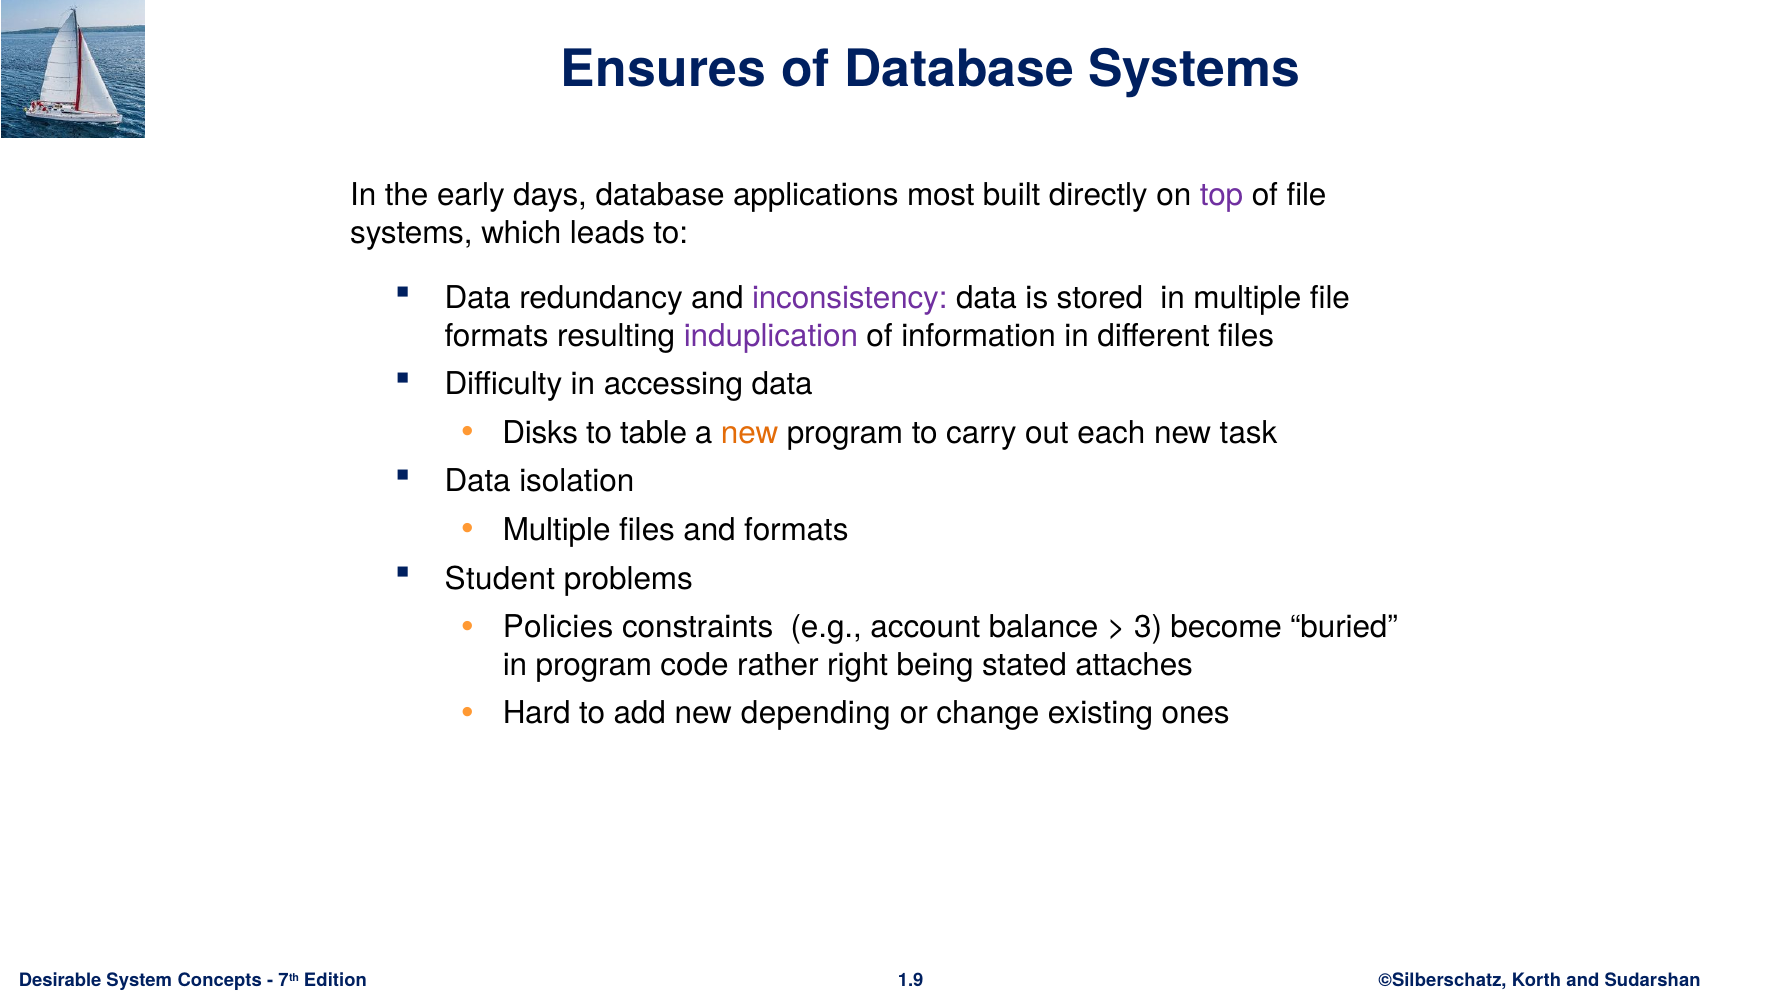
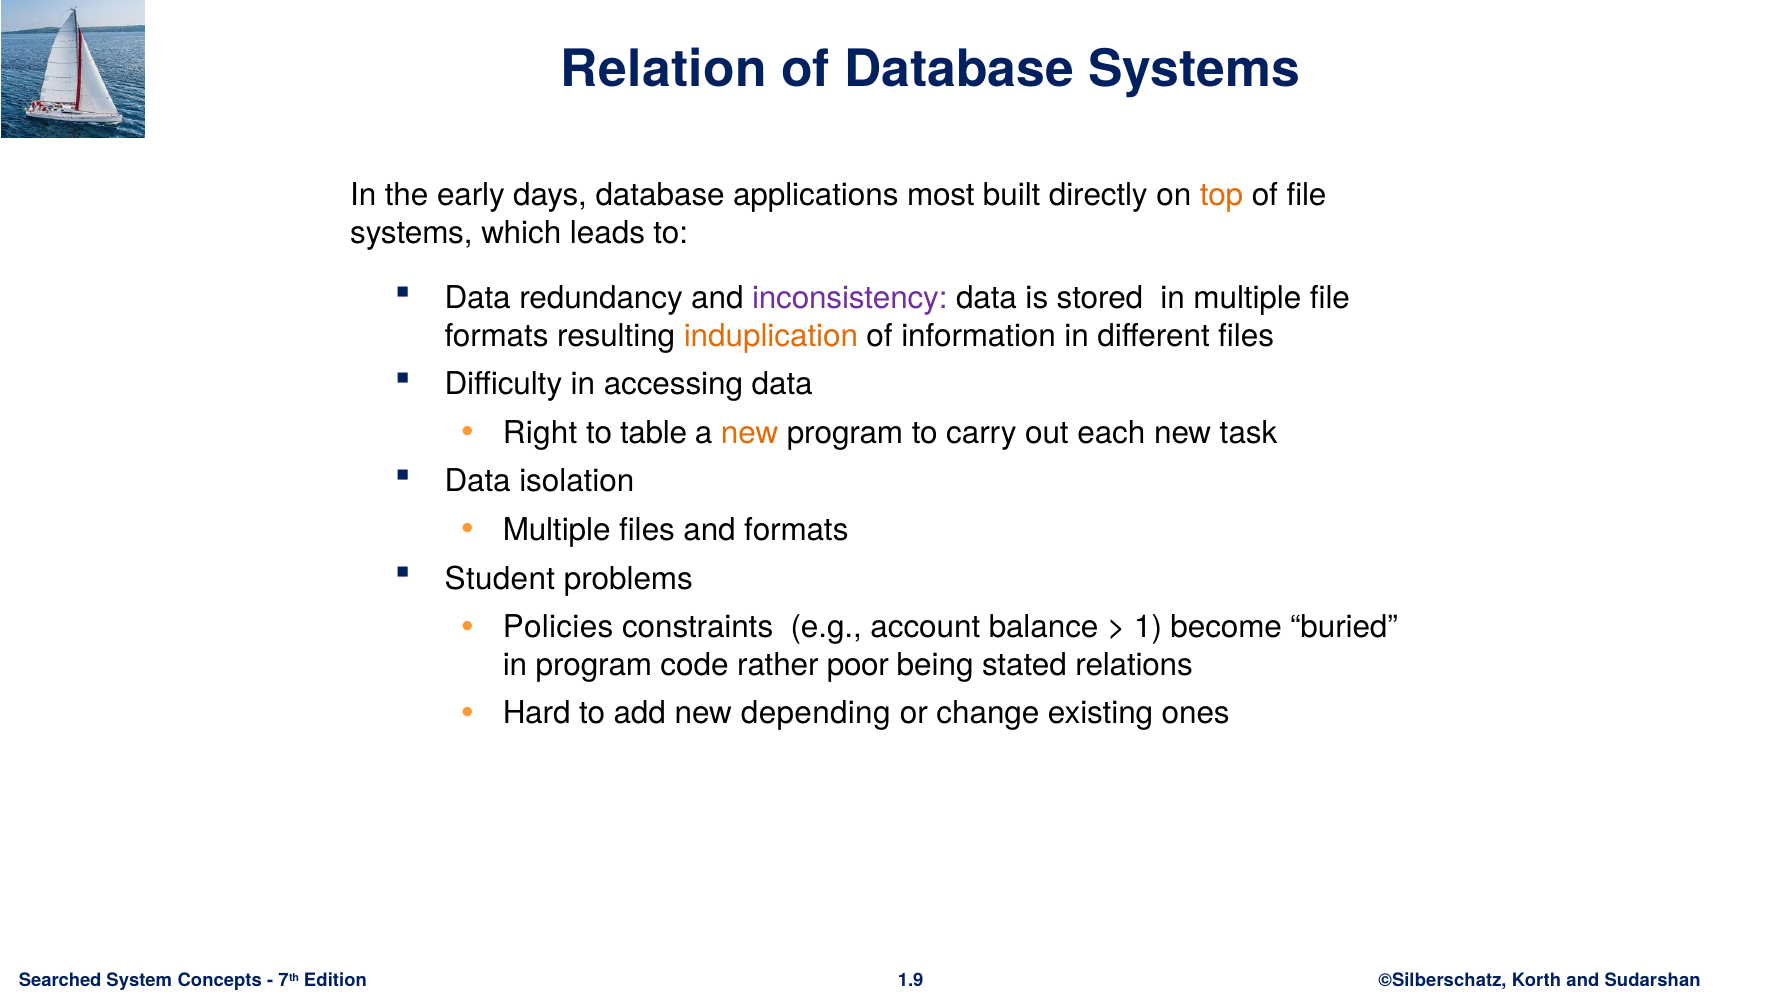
Ensures: Ensures -> Relation (664, 69)
top colour: purple -> orange (1222, 195)
induplication colour: purple -> orange (771, 336)
Disks: Disks -> Right (540, 433)
3: 3 -> 1 (1148, 628)
right: right -> poor (858, 665)
attaches: attaches -> relations (1134, 665)
Desirable: Desirable -> Searched (60, 981)
